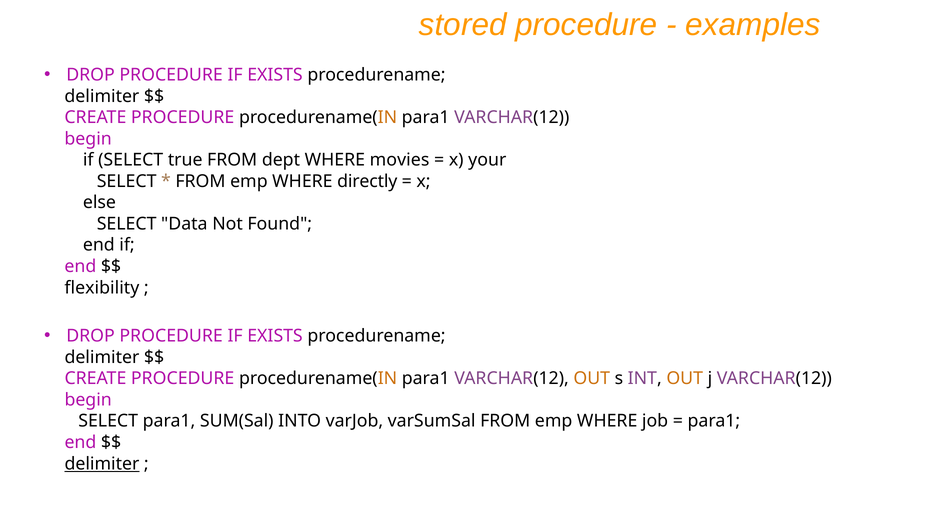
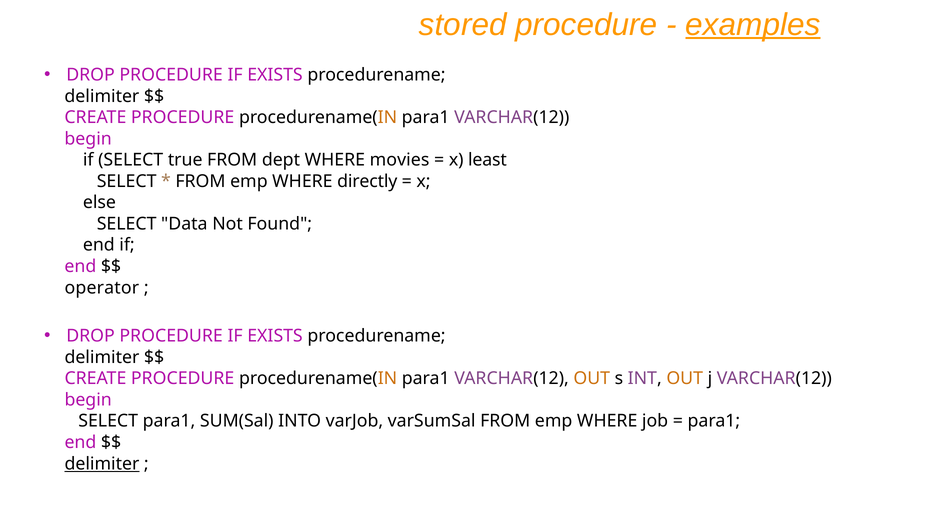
examples underline: none -> present (753, 25)
your: your -> least (487, 160)
flexibility: flexibility -> operator (102, 288)
